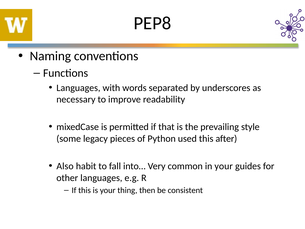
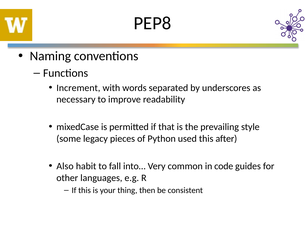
Languages: Languages -> Increment (78, 88)
in your: your -> code (224, 166)
